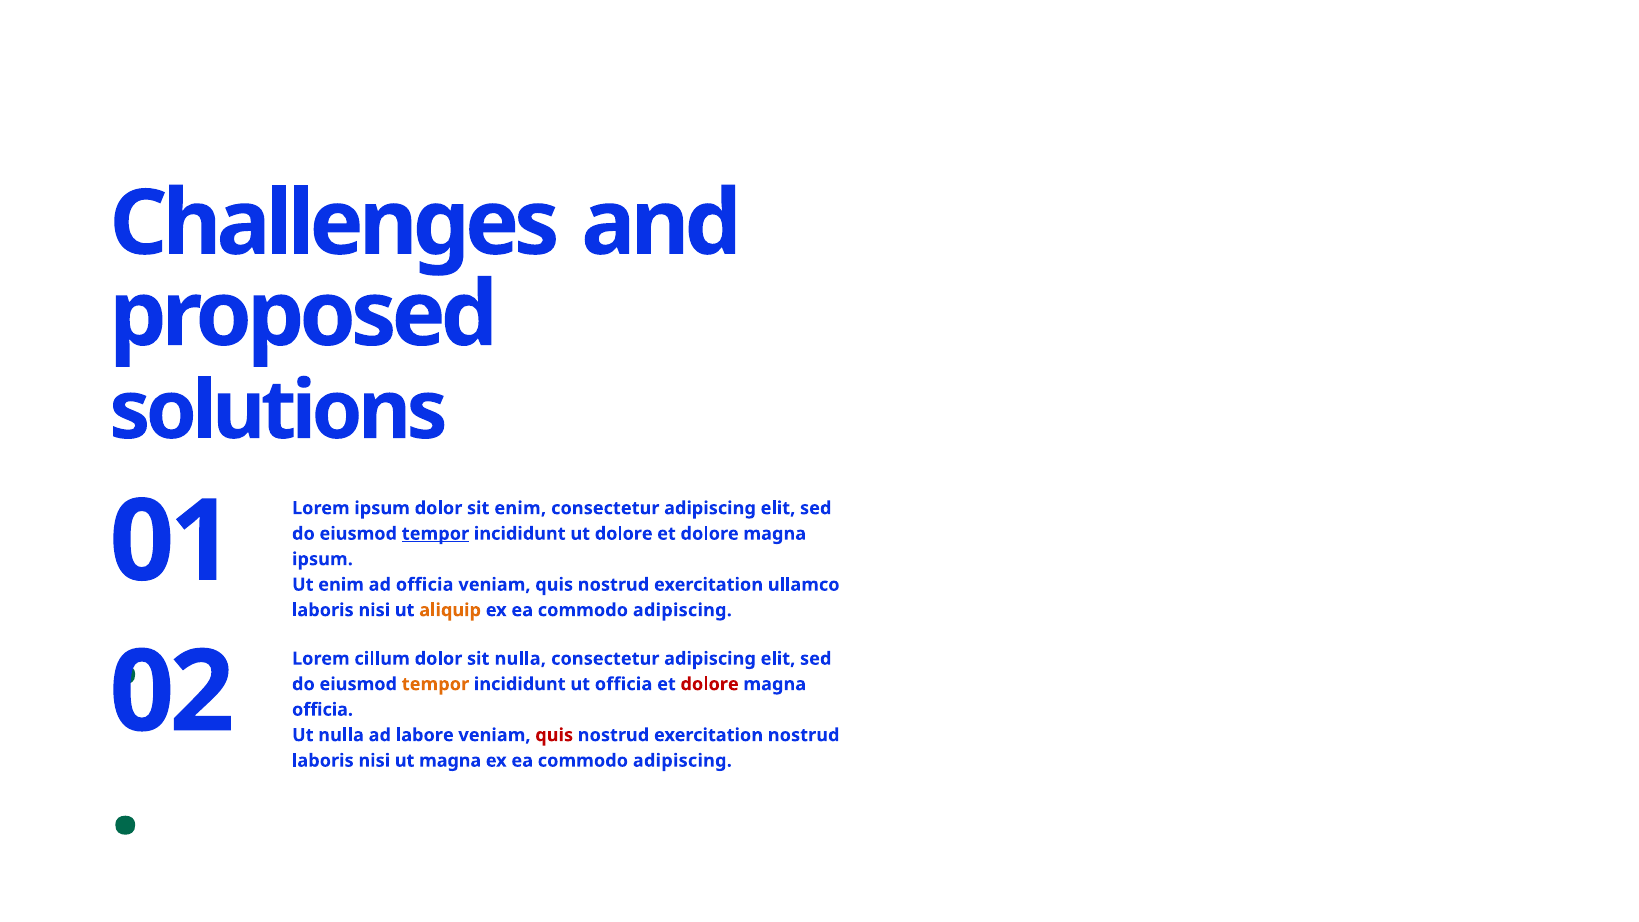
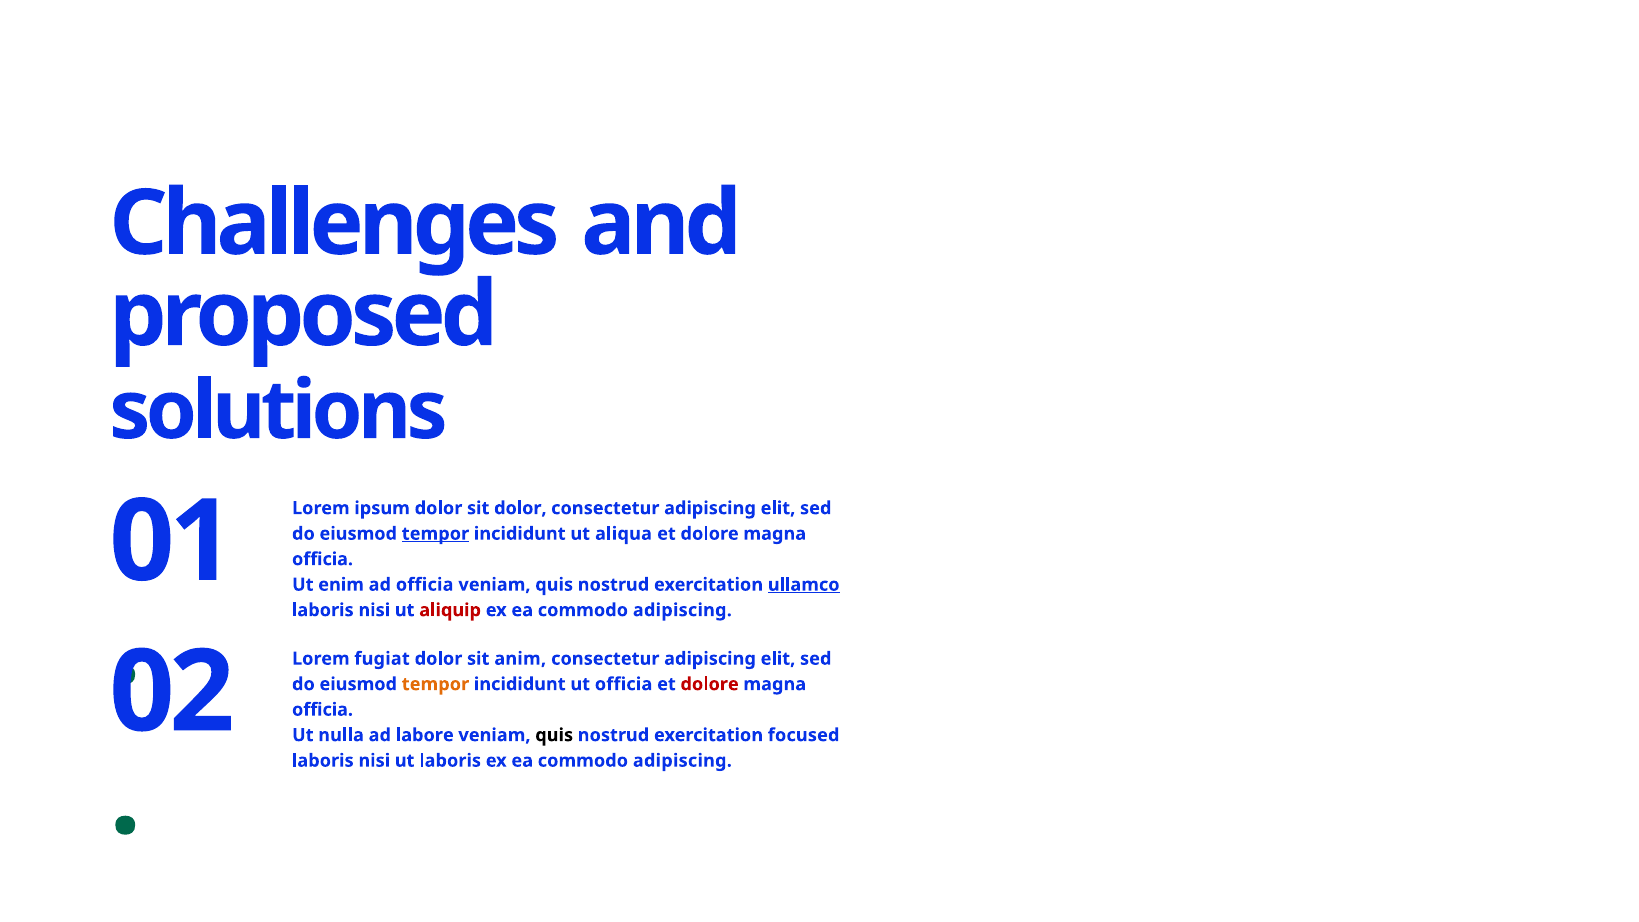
sit enim: enim -> dolor (520, 508)
ut dolore: dolore -> aliqua (624, 534)
ipsum: ipsum -> officia (322, 559)
ullamco underline: none -> present (804, 585)
aliquip colour: orange -> red (450, 610)
cillum: cillum -> fugiat (382, 659)
sit nulla: nulla -> anim (520, 659)
quis colour: red -> black (554, 735)
exercitation nostrud: nostrud -> focused (804, 735)
ut magna: magna -> laboris (450, 761)
